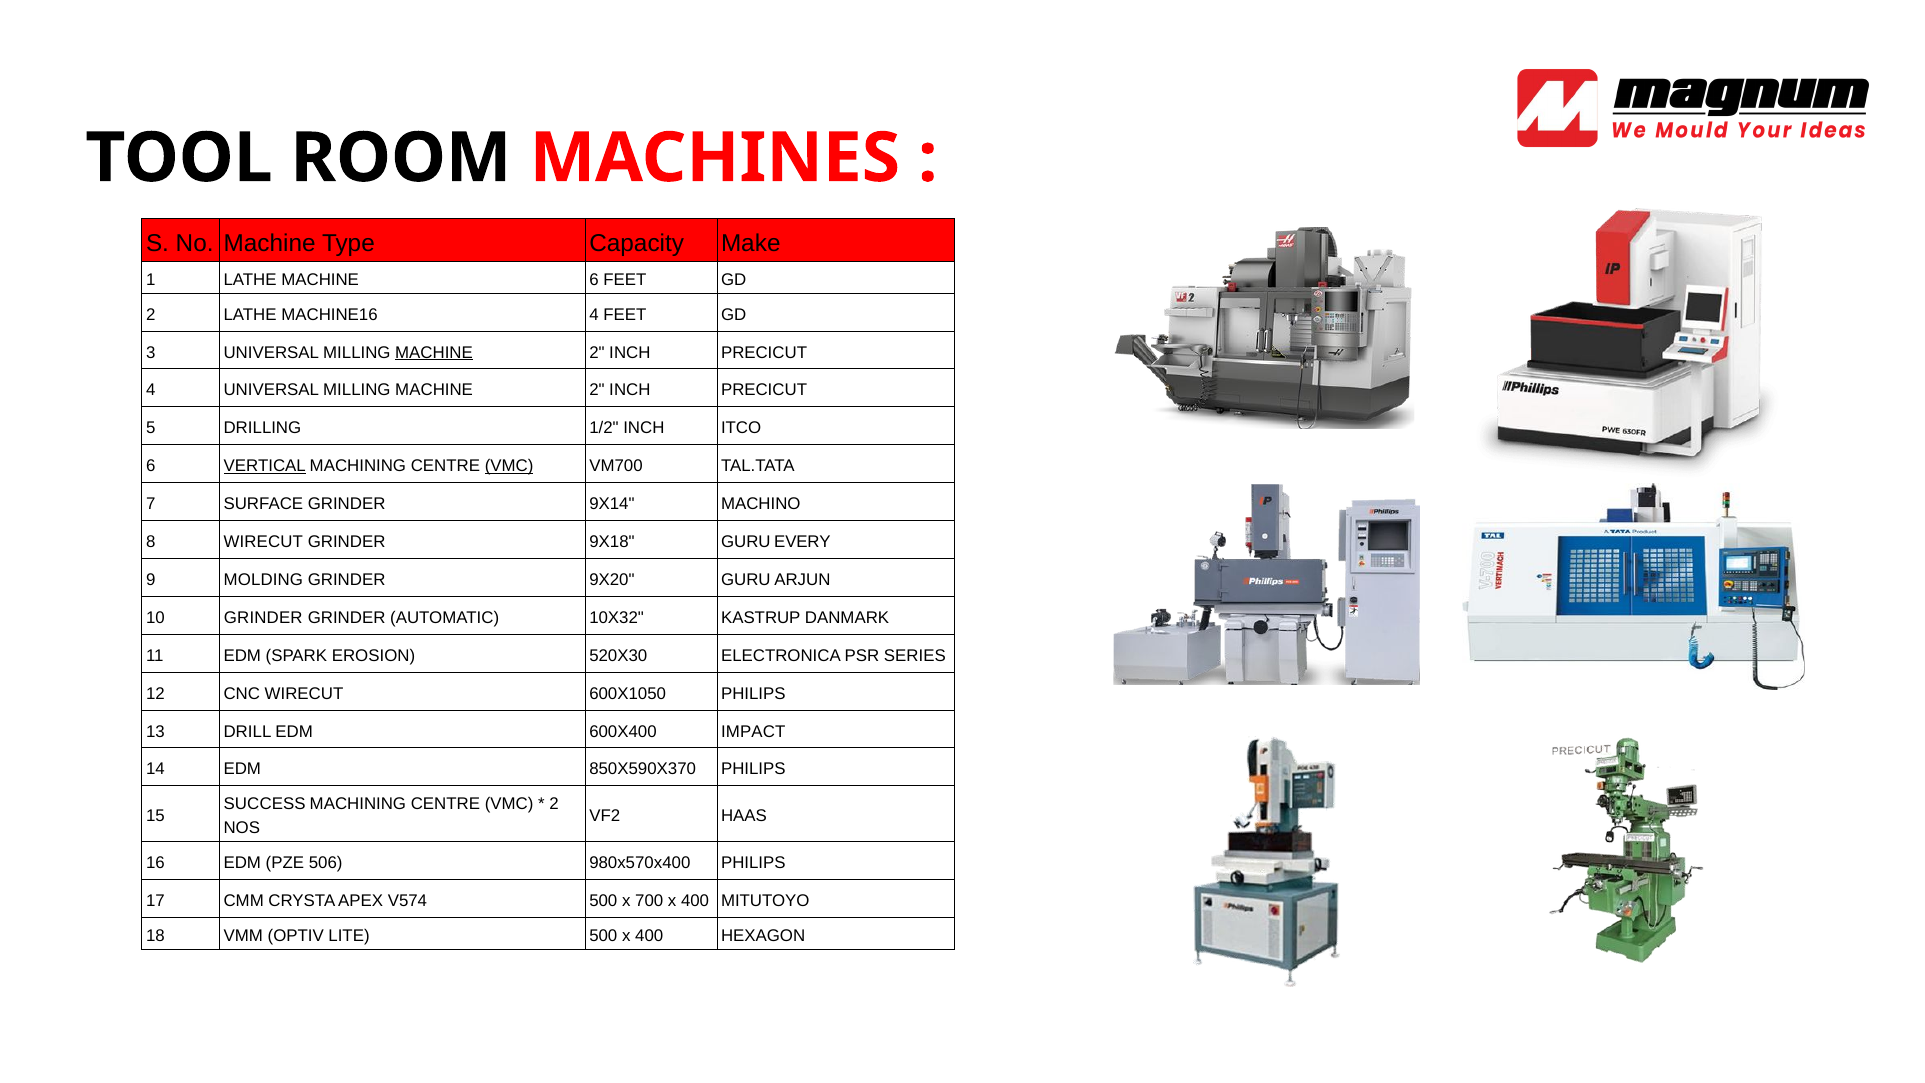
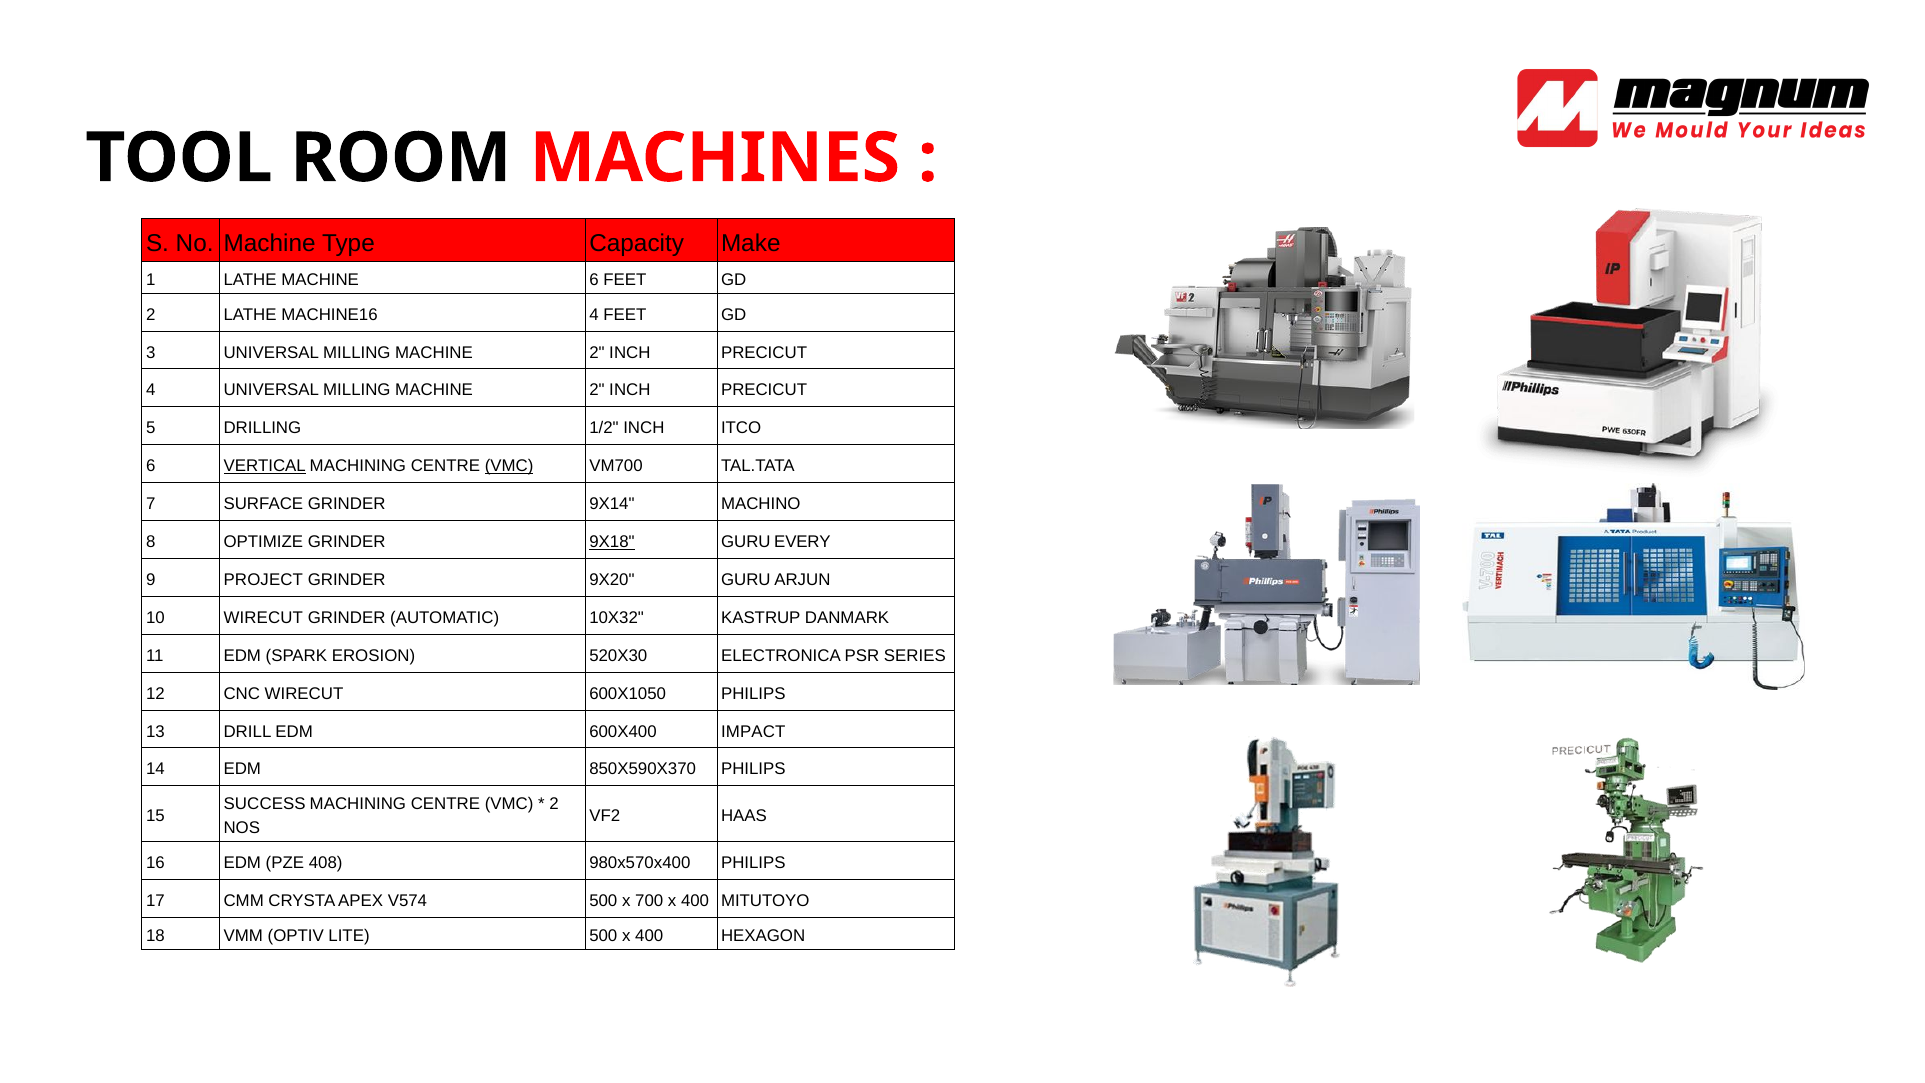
MACHINE underline: present -> none (434, 352)
8 WIRECUT: WIRECUT -> OPTIMIZE (263, 542)
9X18 underline: none -> present (612, 542)
MOLDING: MOLDING -> PROJECT (263, 580)
10 GRINDER: GRINDER -> WIRECUT (263, 618)
506: 506 -> 408 (326, 863)
